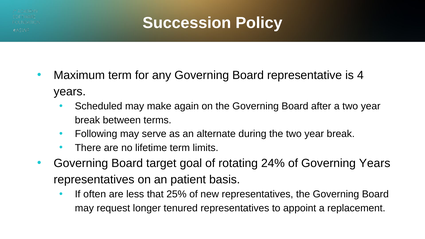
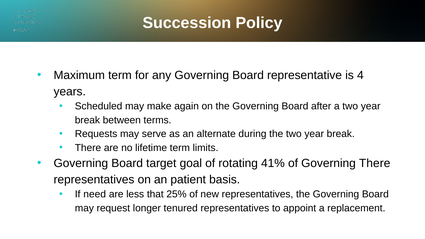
Following: Following -> Requests (96, 134)
24%: 24% -> 41% (273, 163)
Governing Years: Years -> There (375, 163)
often: often -> need (95, 194)
